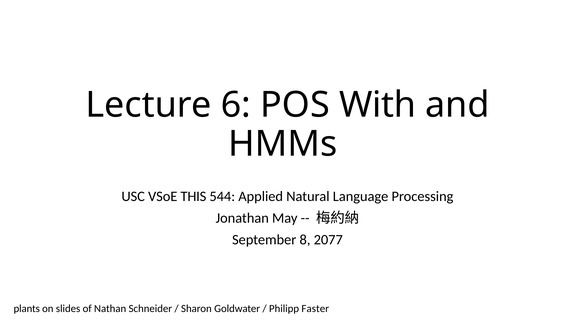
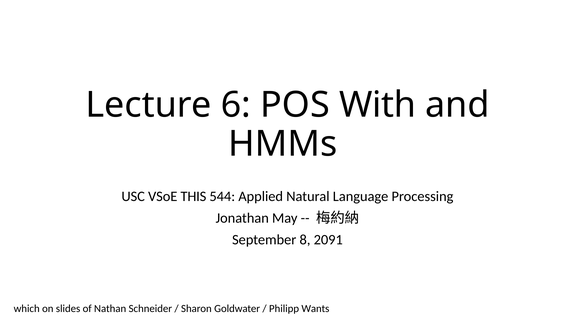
2077: 2077 -> 2091 (328, 239)
plants: plants -> which (27, 308)
Faster: Faster -> Wants (315, 308)
